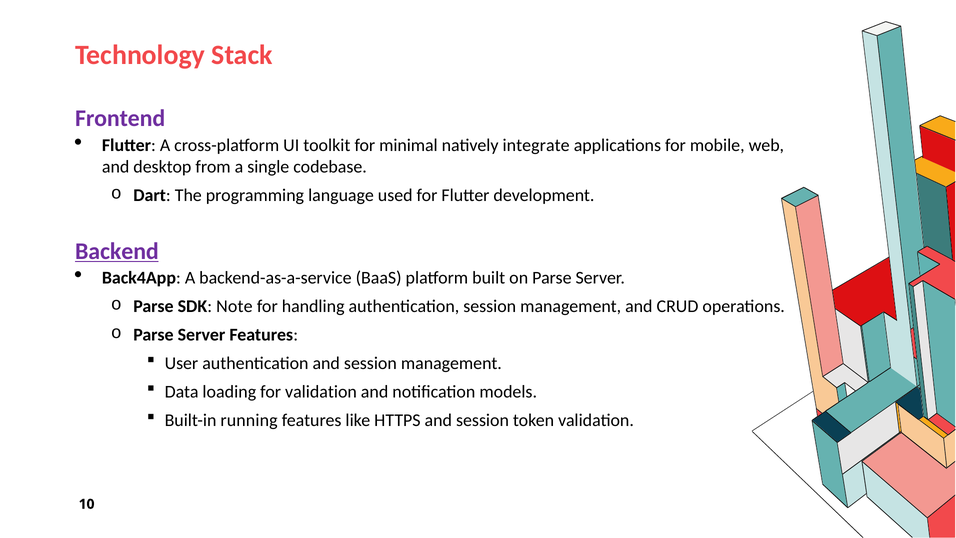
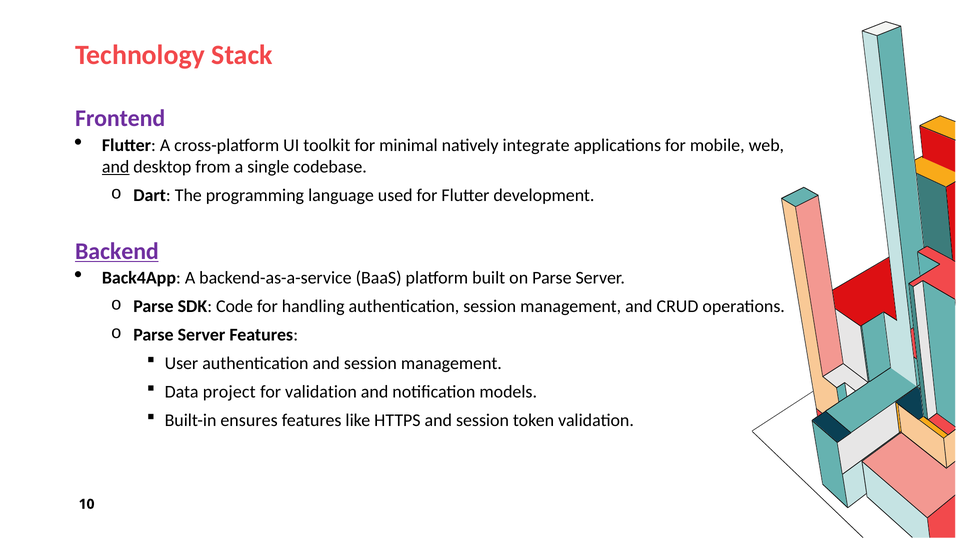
and underline: none -> present (116, 167)
Note: Note -> Code (235, 306)
loading: loading -> project (229, 392)
running: running -> ensures (249, 420)
